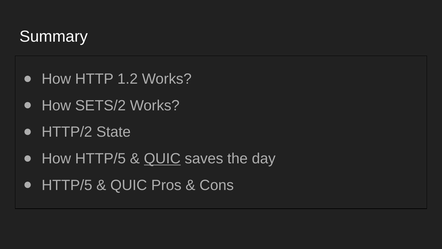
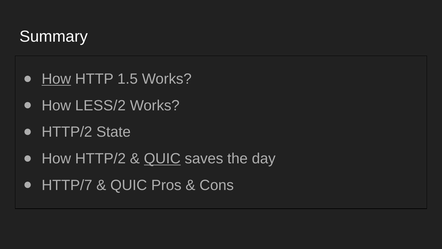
How underline: none -> present (56, 79)
1.2: 1.2 -> 1.5 (128, 79)
SETS/2: SETS/2 -> LESS/2 (100, 105)
How HTTP/5: HTTP/5 -> HTTP/2 (100, 158)
HTTP/5: HTTP/5 -> HTTP/7 (67, 185)
